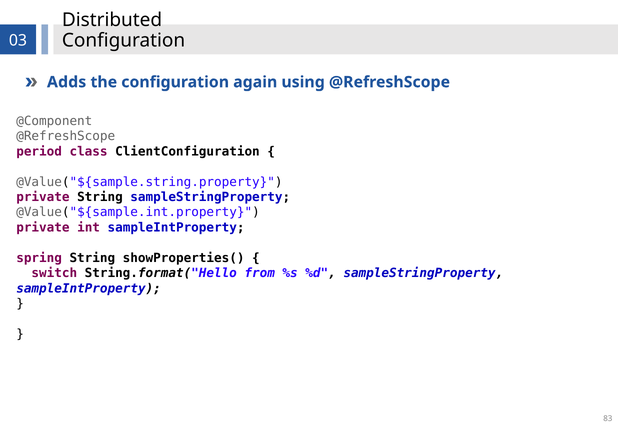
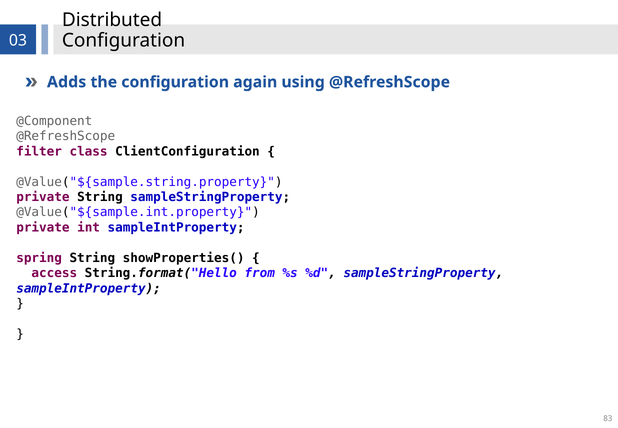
period: period -> filter (39, 151)
switch: switch -> access (54, 273)
